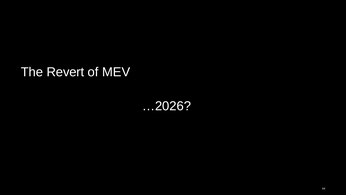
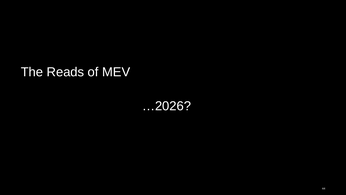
Revert: Revert -> Reads (65, 72)
